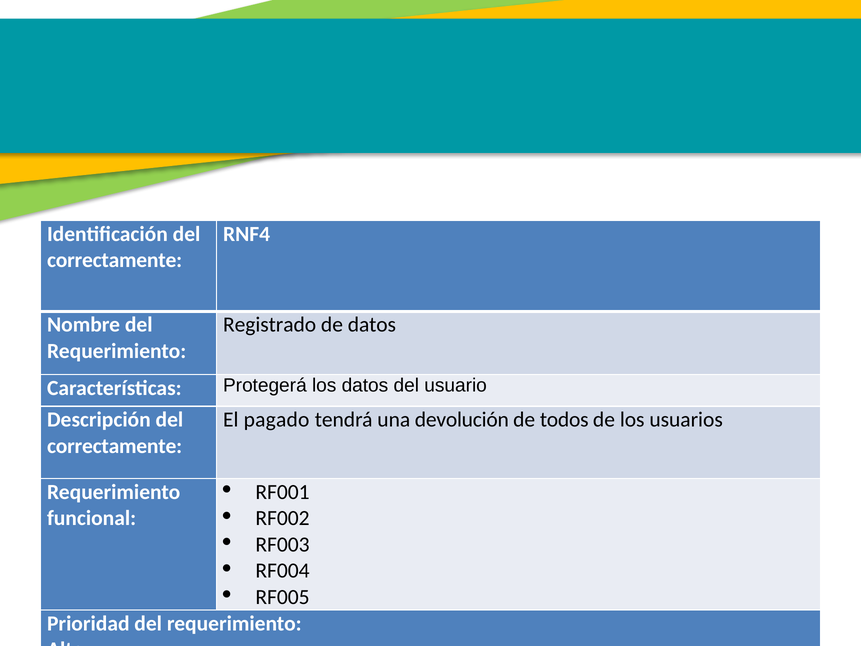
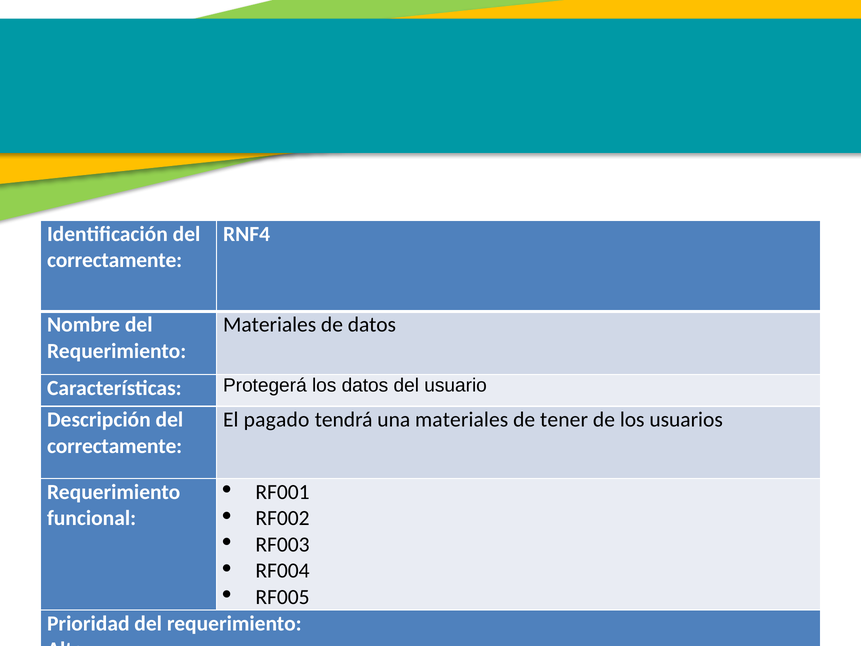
Registrado: Registrado -> Materiales (270, 325)
una devolución: devolución -> materiales (462, 419)
todos: todos -> tener (564, 419)
